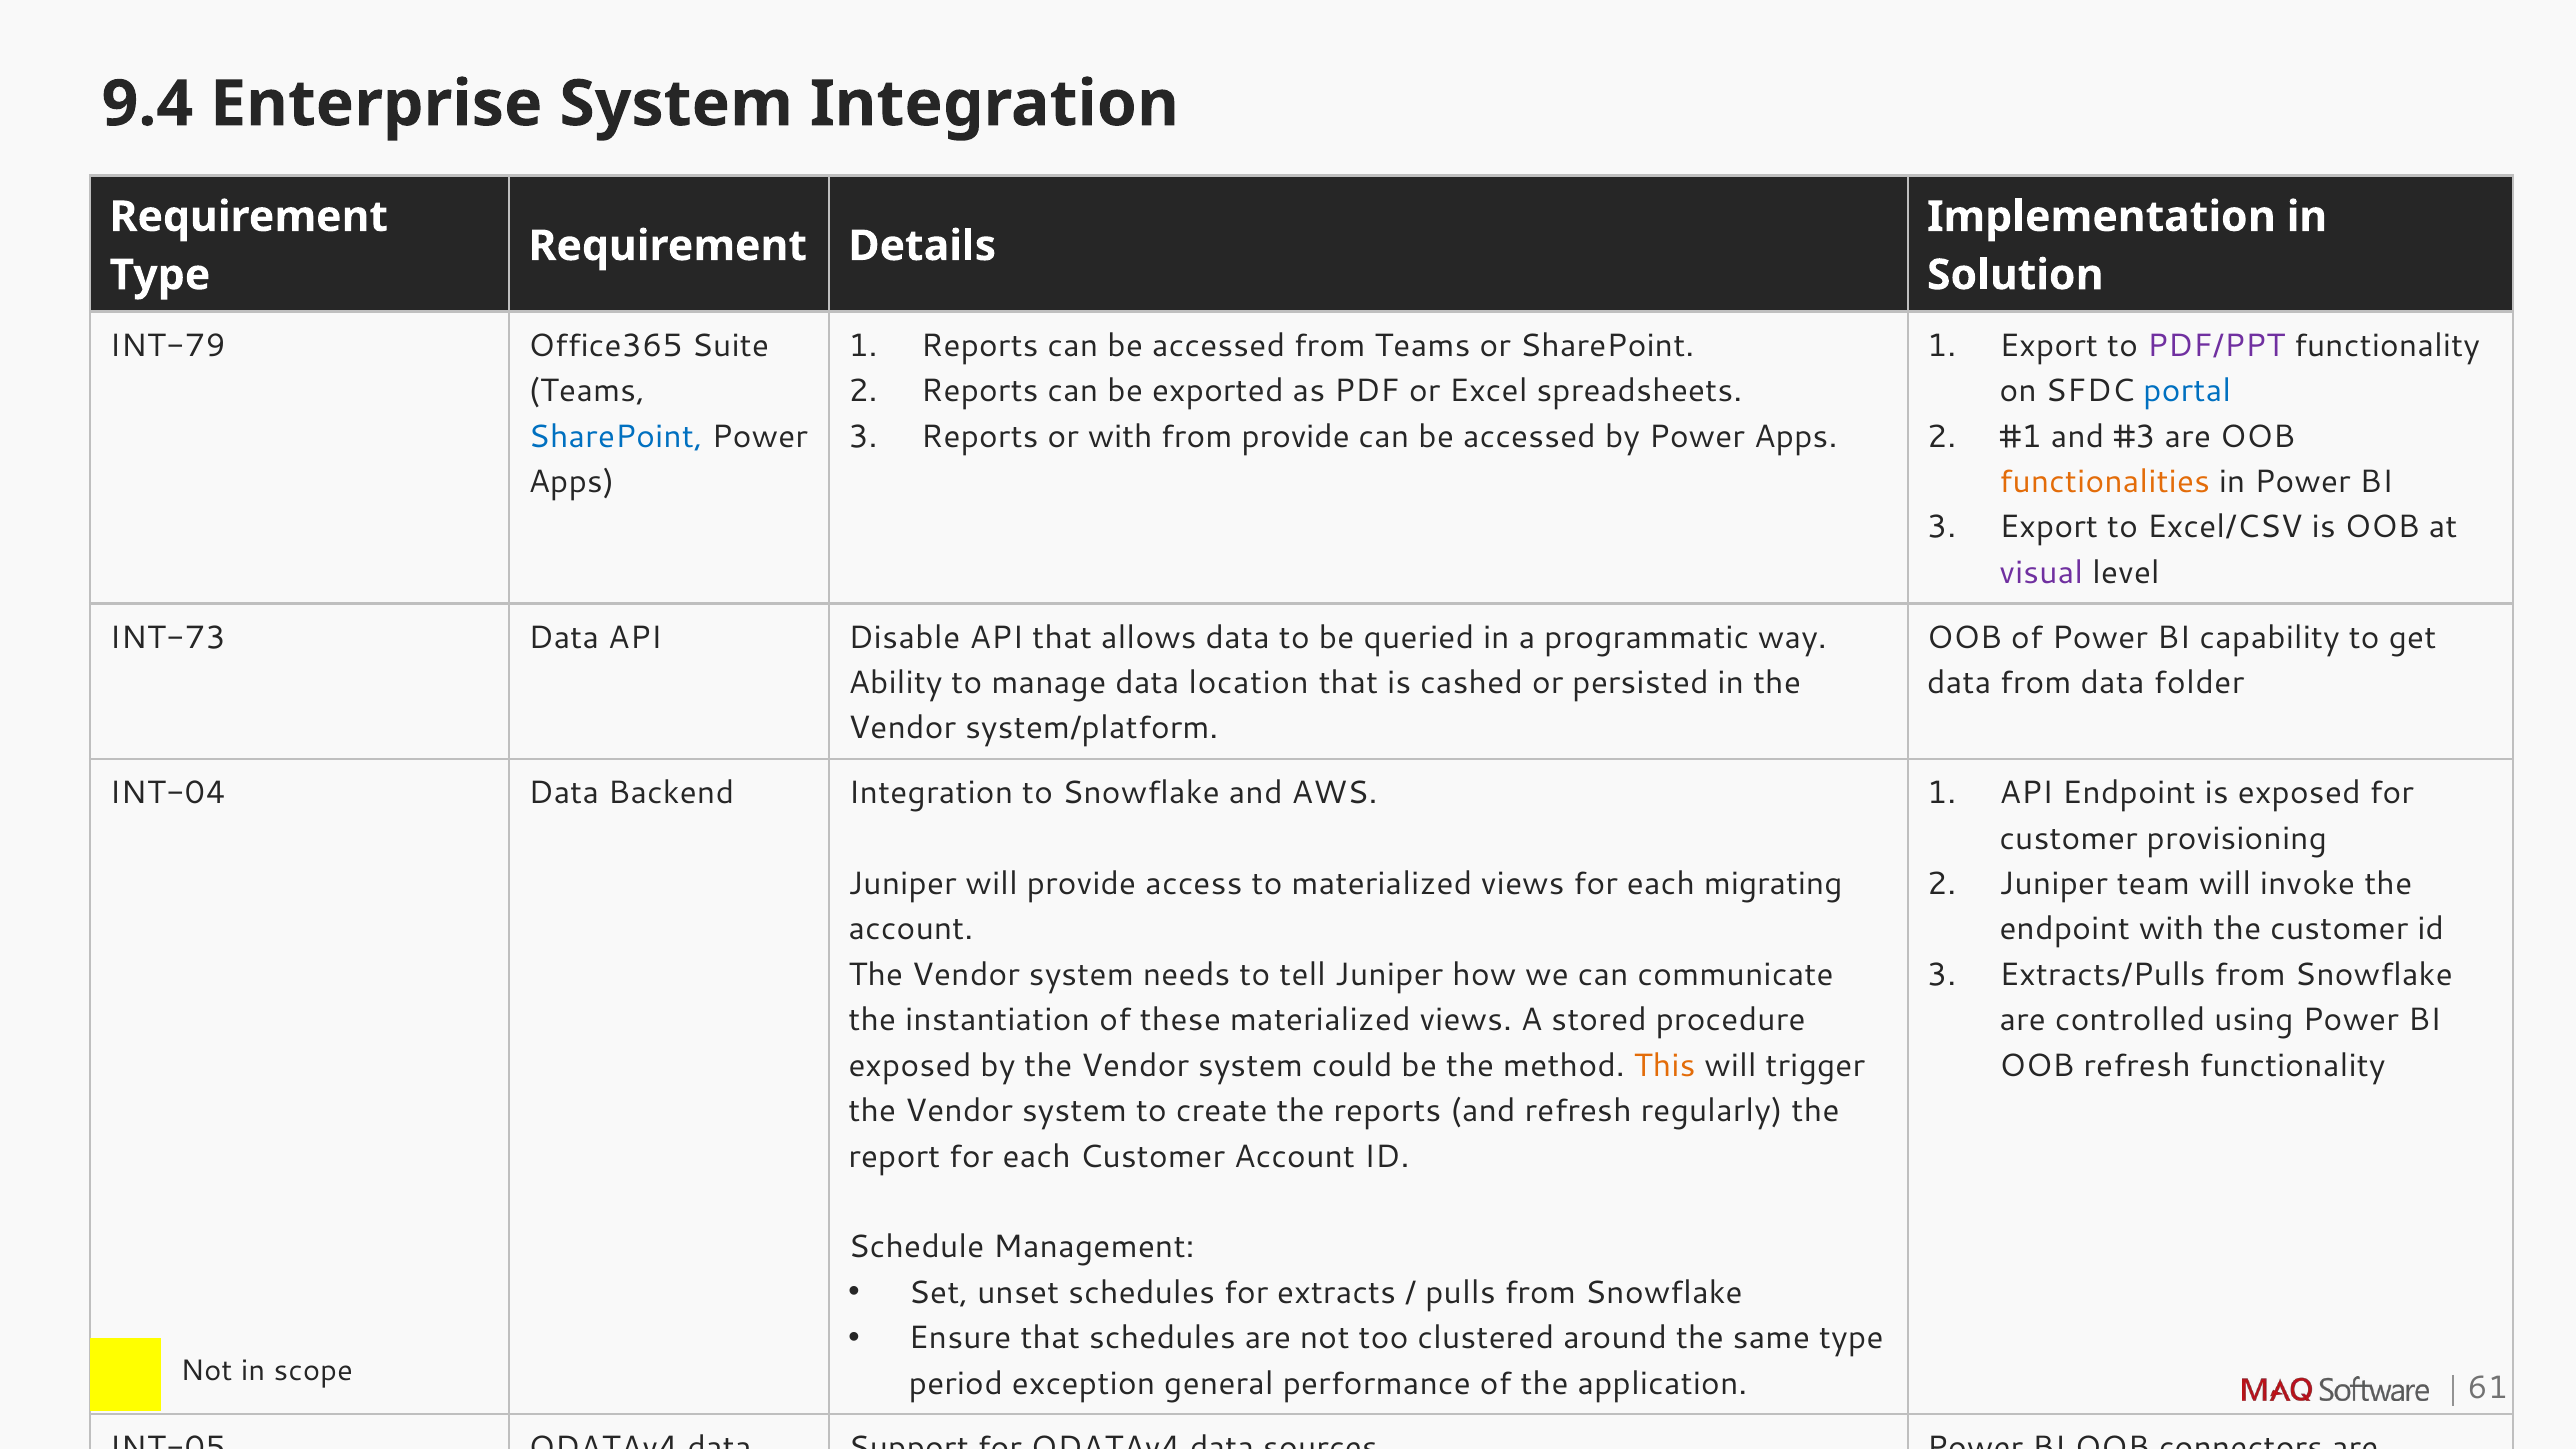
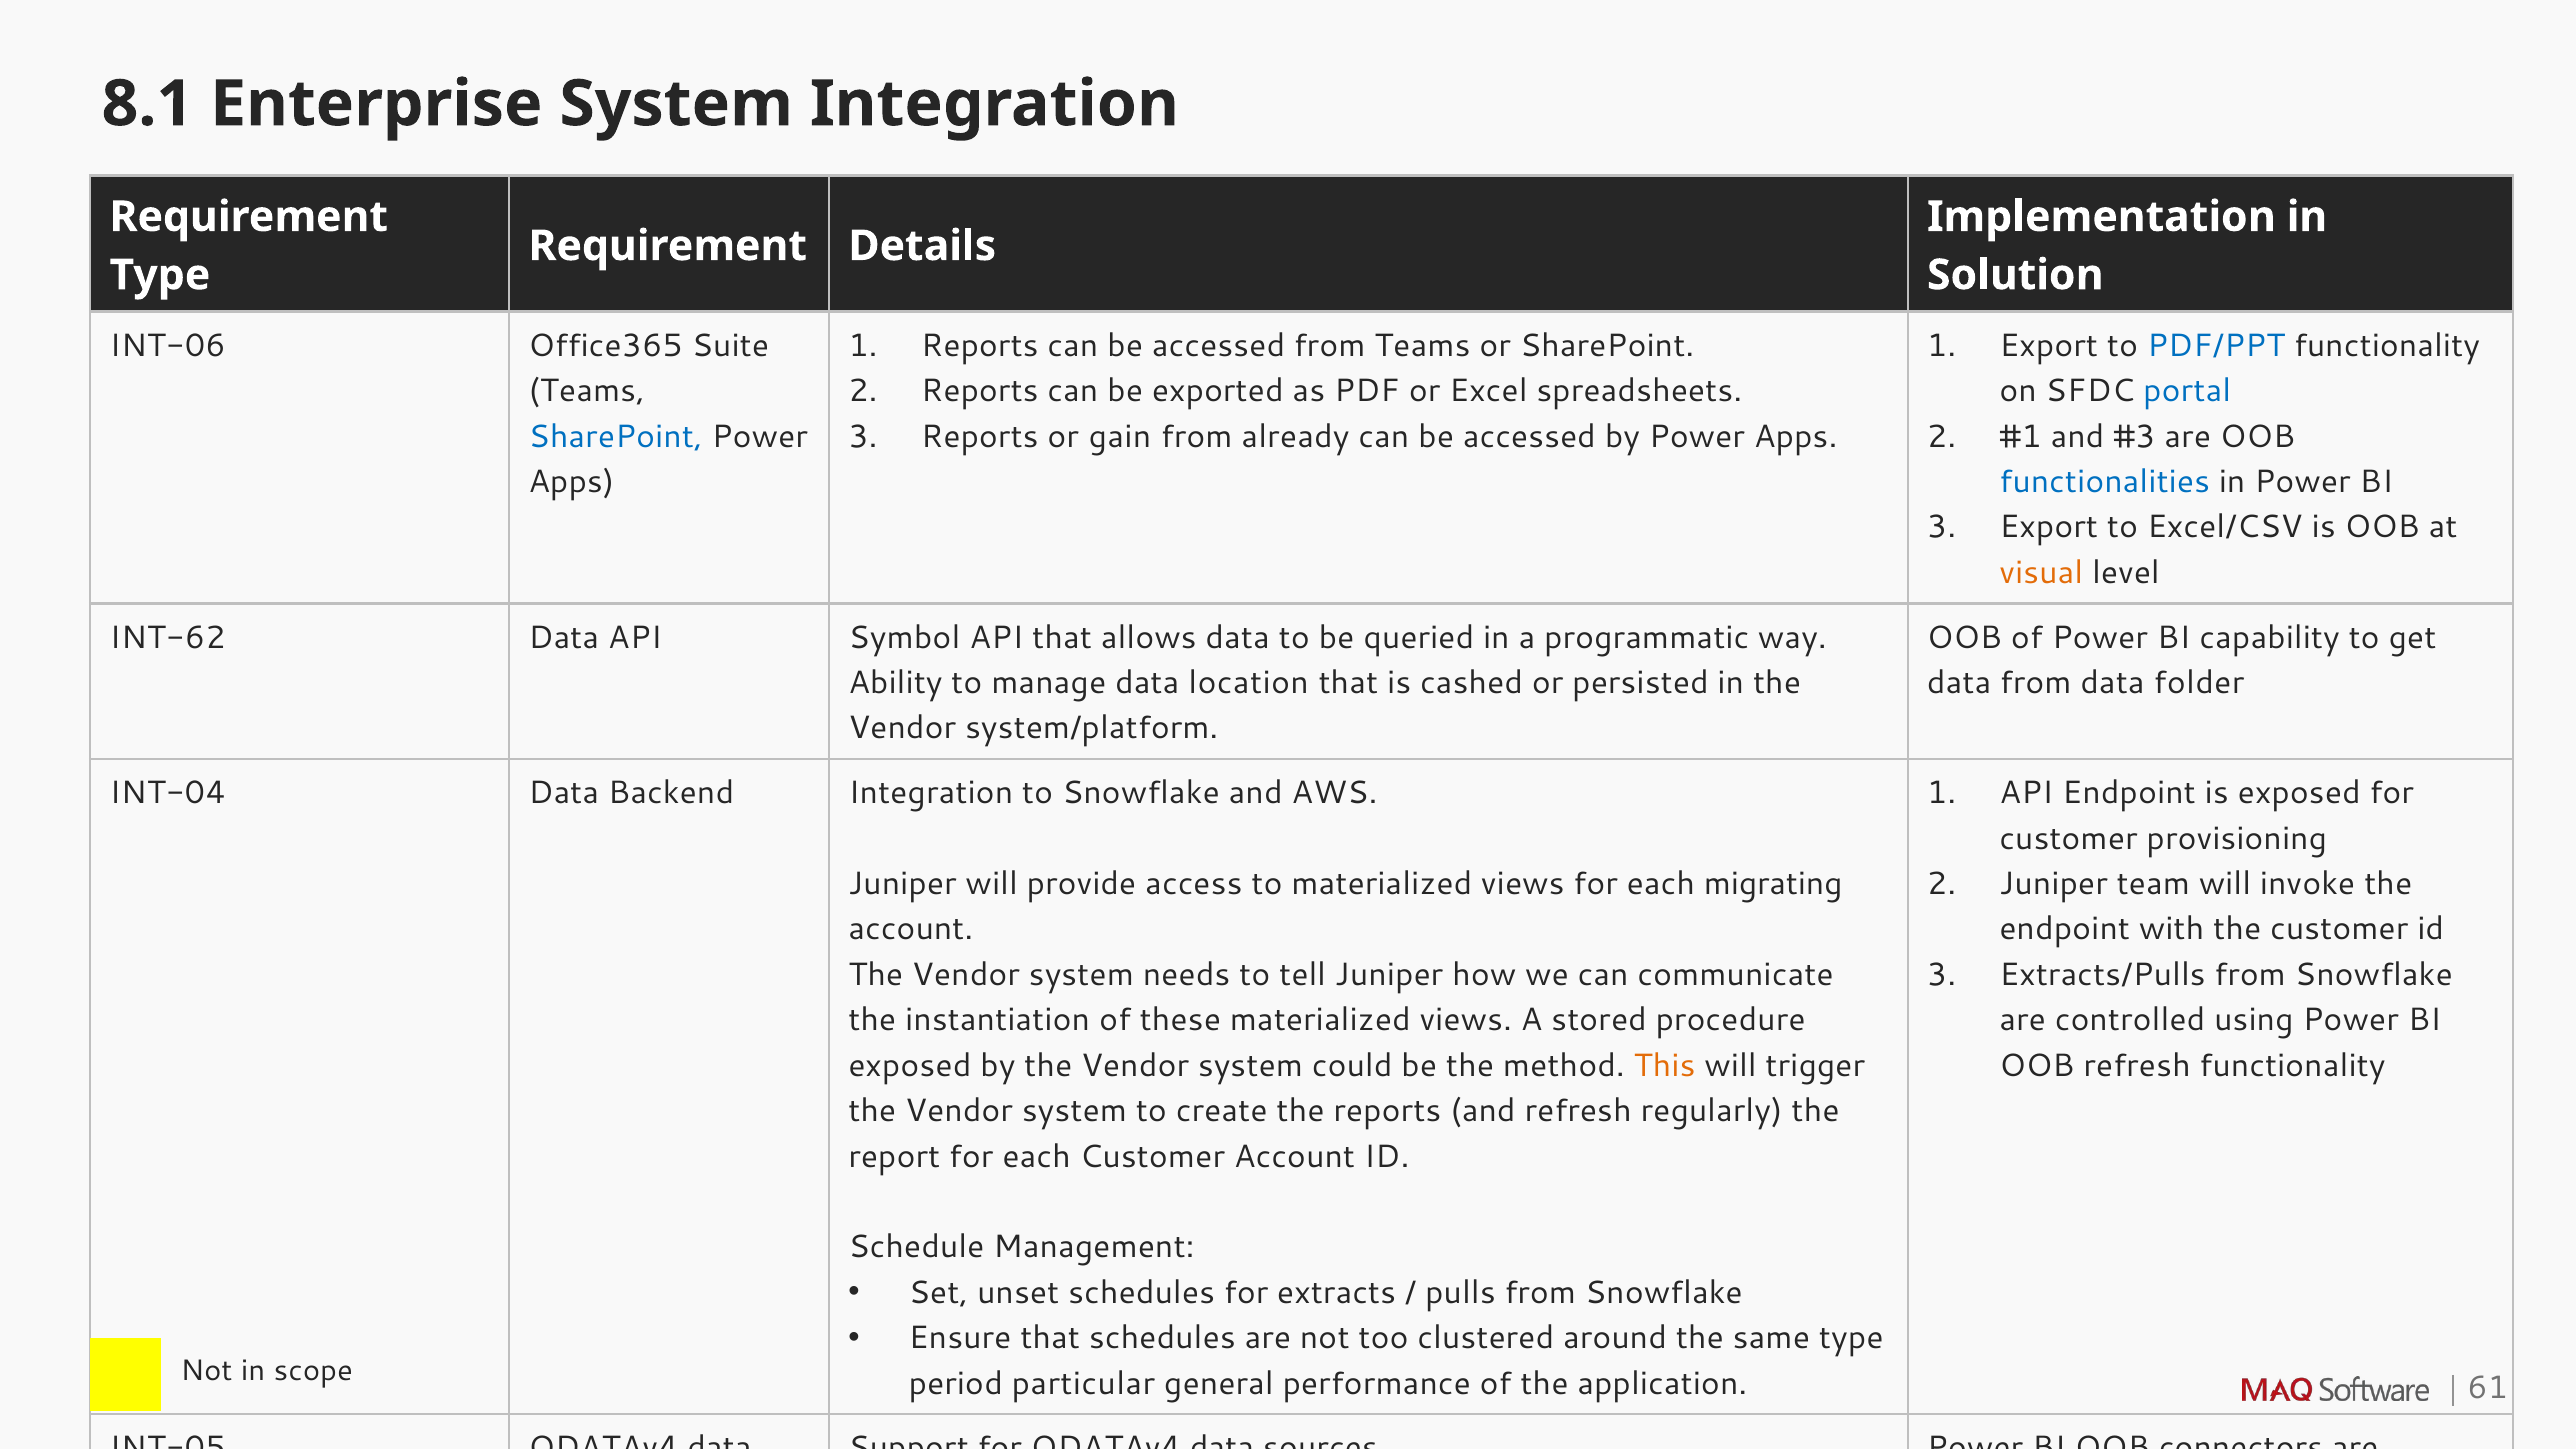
9.4: 9.4 -> 8.1 (147, 104)
INT-79: INT-79 -> INT-06 (168, 346)
PDF/PPT colour: purple -> blue (2216, 346)
or with: with -> gain (1120, 436)
from provide: provide -> already (1295, 436)
functionalities colour: orange -> blue (2105, 482)
visual colour: purple -> orange (2041, 573)
INT-73: INT-73 -> INT-62 (168, 638)
Disable: Disable -> Symbol (904, 638)
exception: exception -> particular (1083, 1383)
